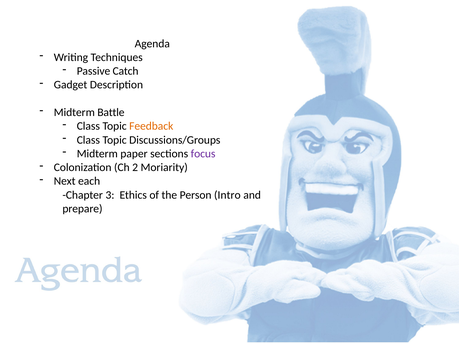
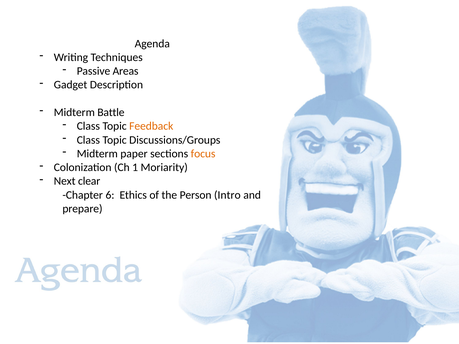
Catch: Catch -> Areas (126, 71)
focus colour: purple -> orange (203, 154)
2: 2 -> 1 (135, 168)
each: each -> clear (89, 181)
3: 3 -> 6 (110, 195)
